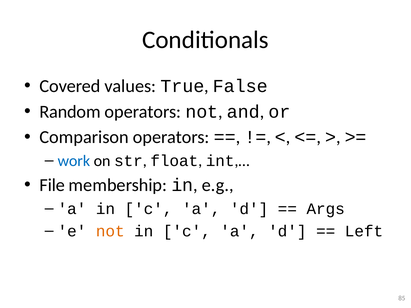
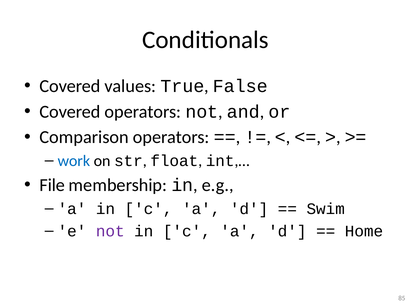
Random: Random -> Covered (70, 112)
Args: Args -> Swim (326, 209)
not colour: orange -> purple (110, 231)
Left: Left -> Home (364, 231)
